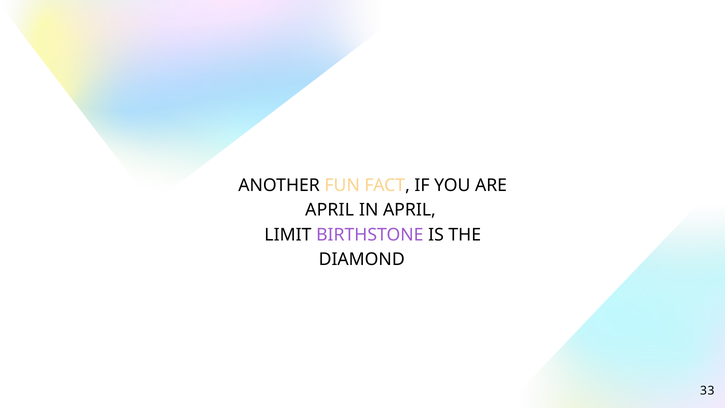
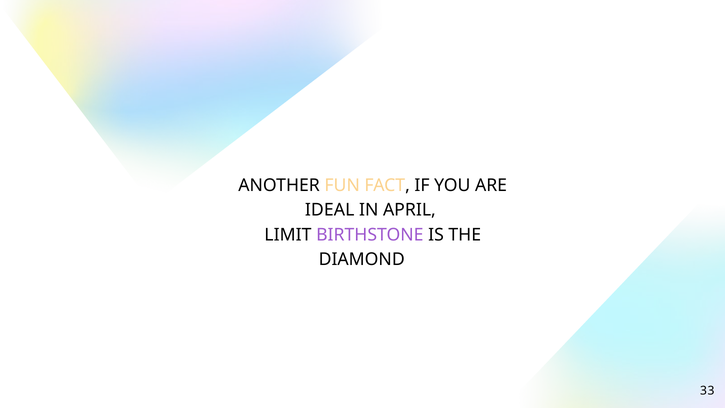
APRIL: APRIL -> IDEAL (330, 210)
